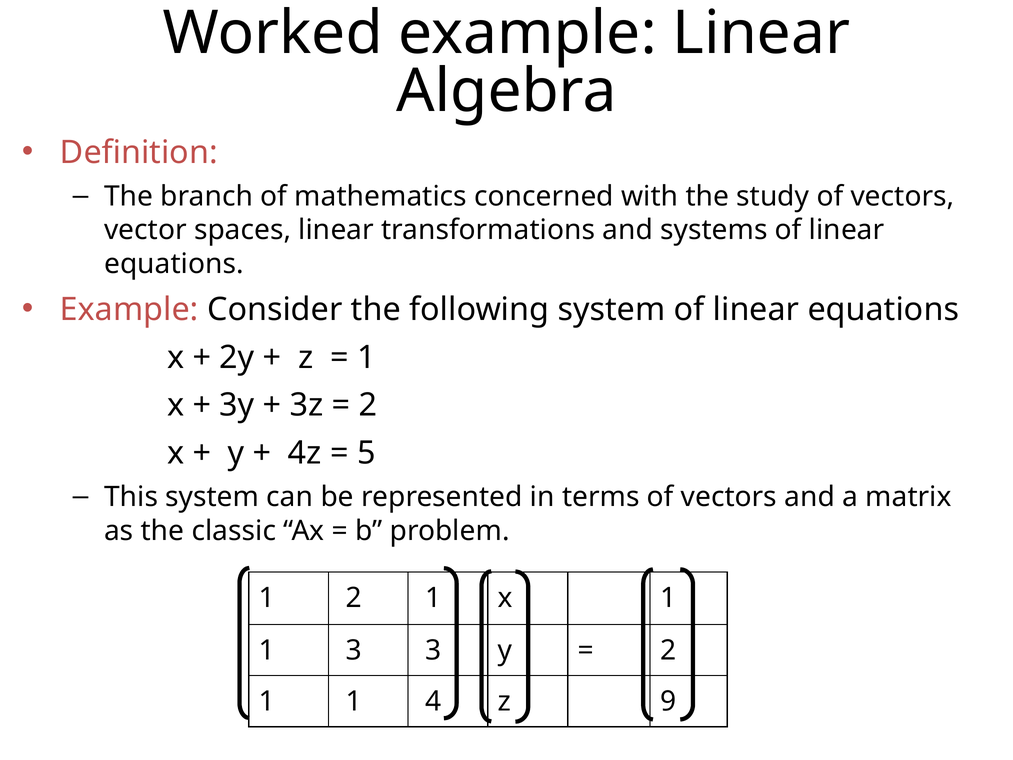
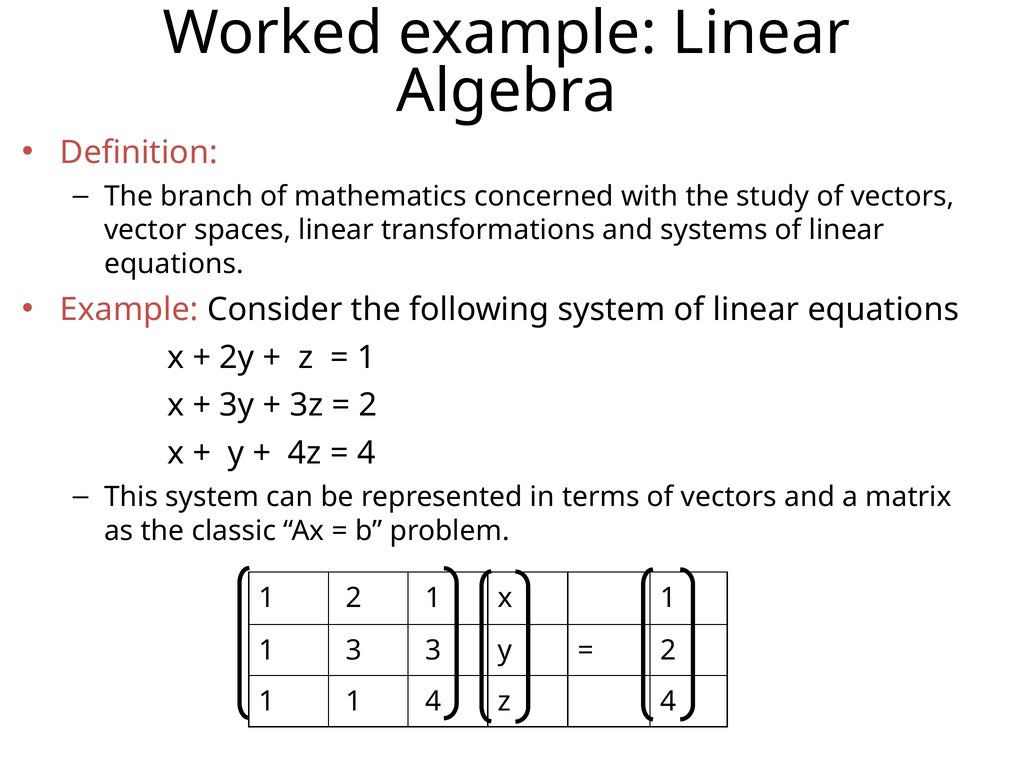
5: 5 -> 4 (366, 453)
z 9: 9 -> 4 (668, 701)
